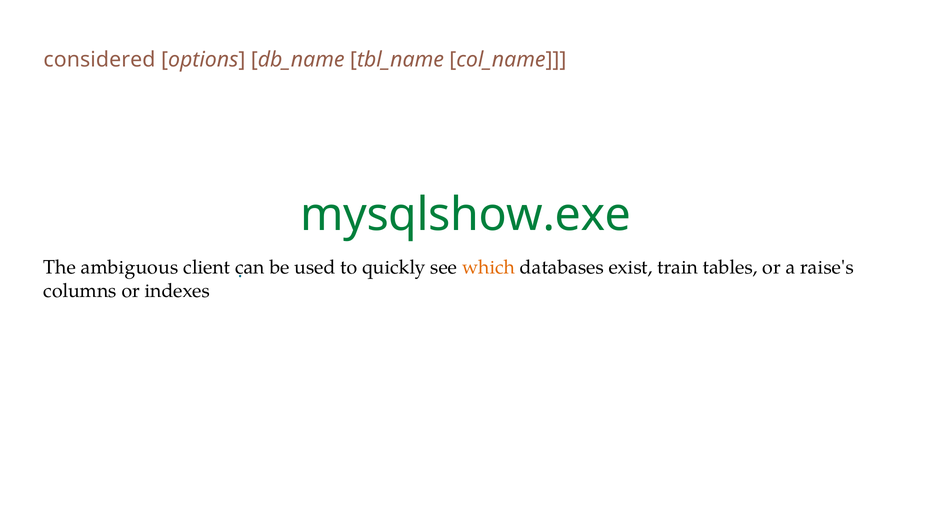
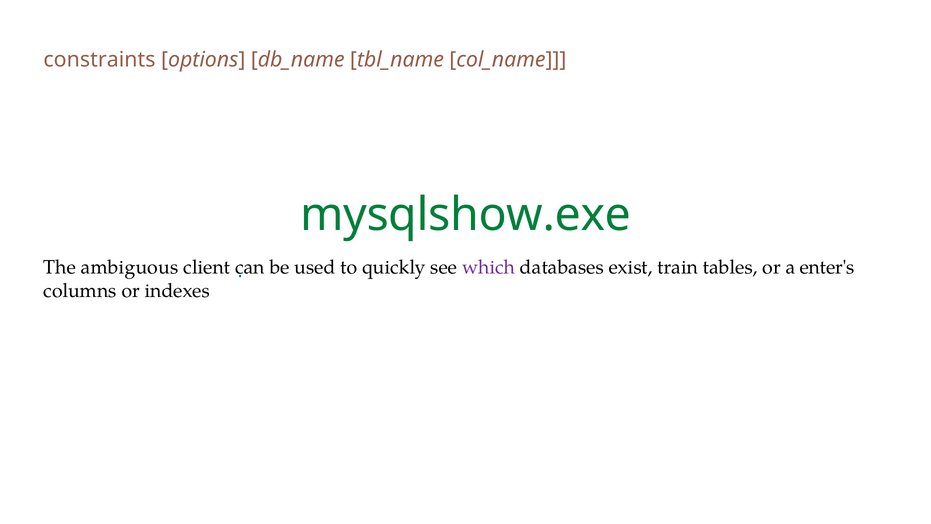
considered: considered -> constraints (99, 60)
which colour: orange -> purple (489, 267)
raise's: raise's -> enter's (827, 267)
